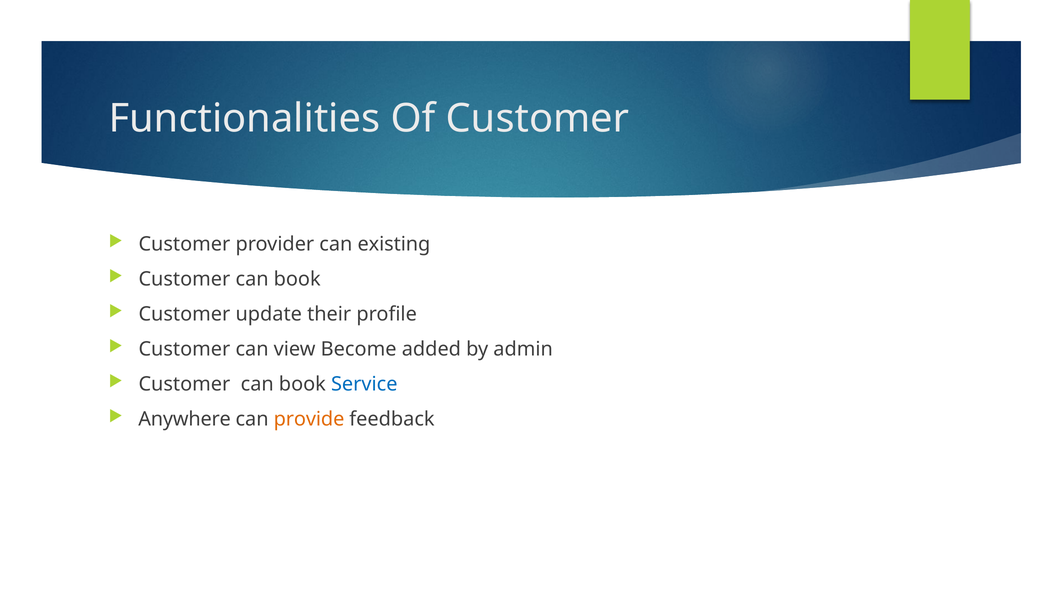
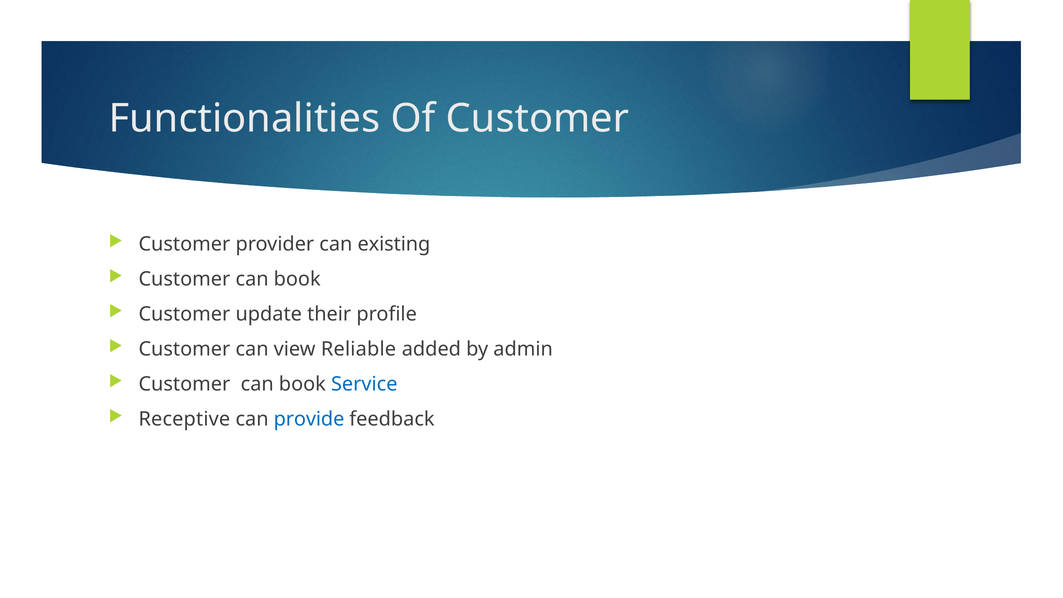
Become: Become -> Reliable (359, 349)
Anywhere: Anywhere -> Receptive (184, 419)
provide colour: orange -> blue (309, 419)
